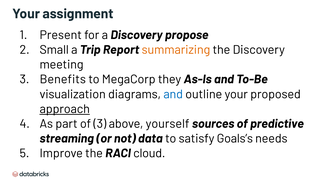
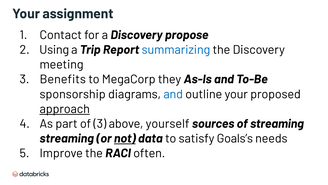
Present: Present -> Contact (61, 35)
Small: Small -> Using (54, 50)
summarizing colour: orange -> blue (176, 50)
visualization: visualization -> sponsorship (73, 94)
of predictive: predictive -> streaming (277, 123)
not underline: none -> present (125, 138)
cloud: cloud -> often (149, 153)
